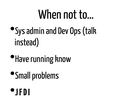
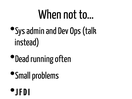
Have: Have -> Dead (22, 59)
know: know -> often (63, 59)
